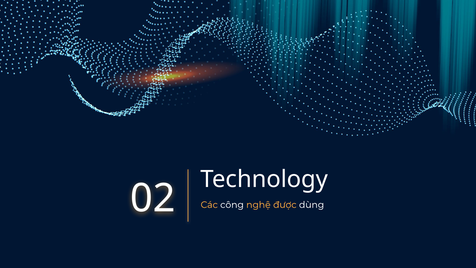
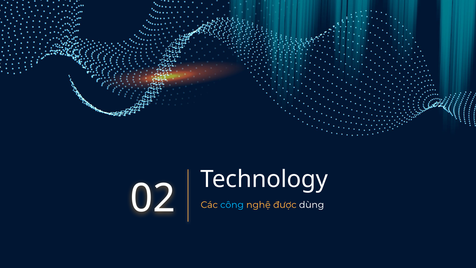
công colour: white -> light blue (232, 205)
